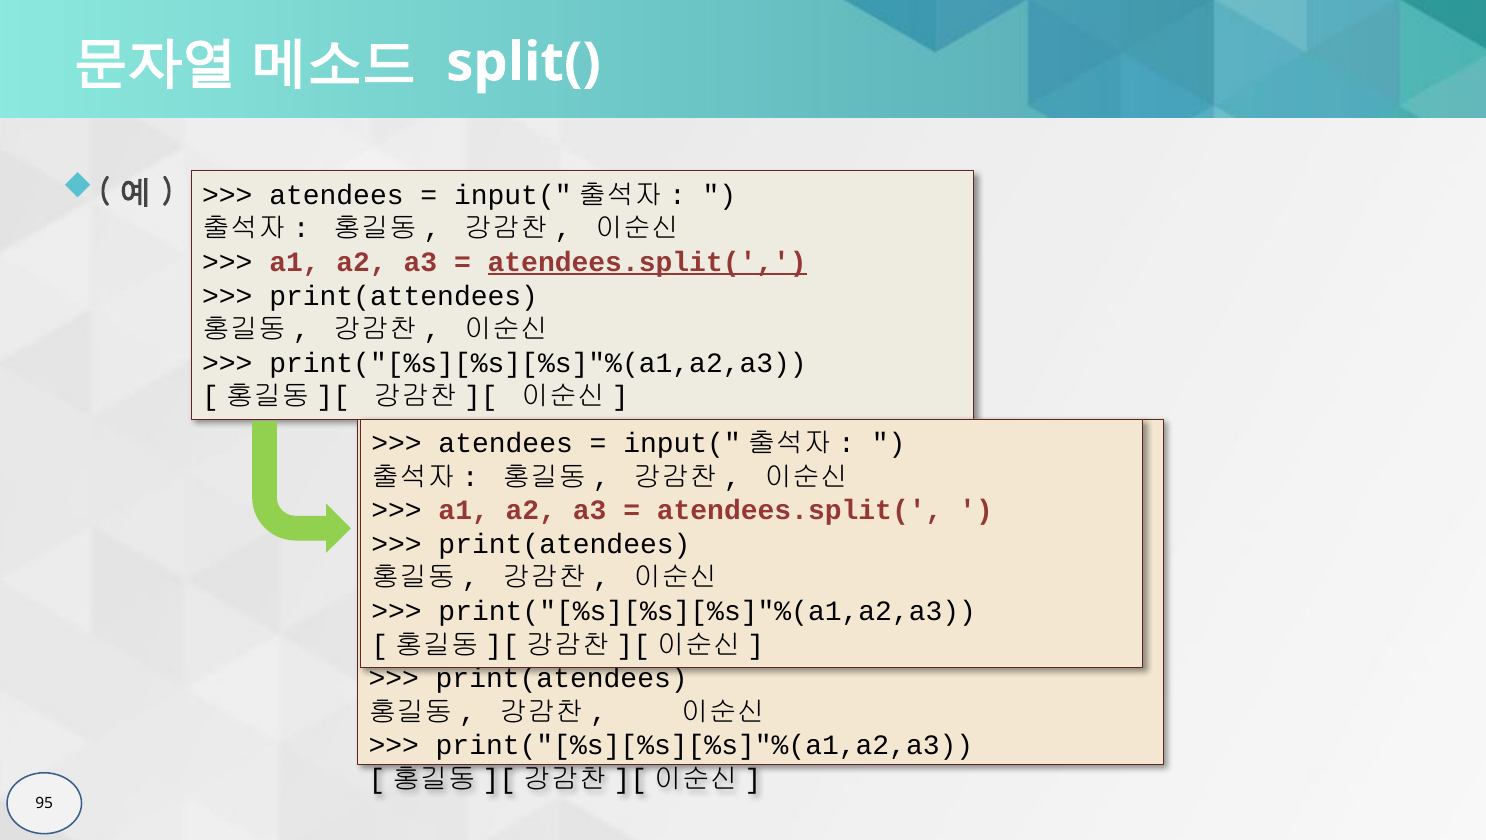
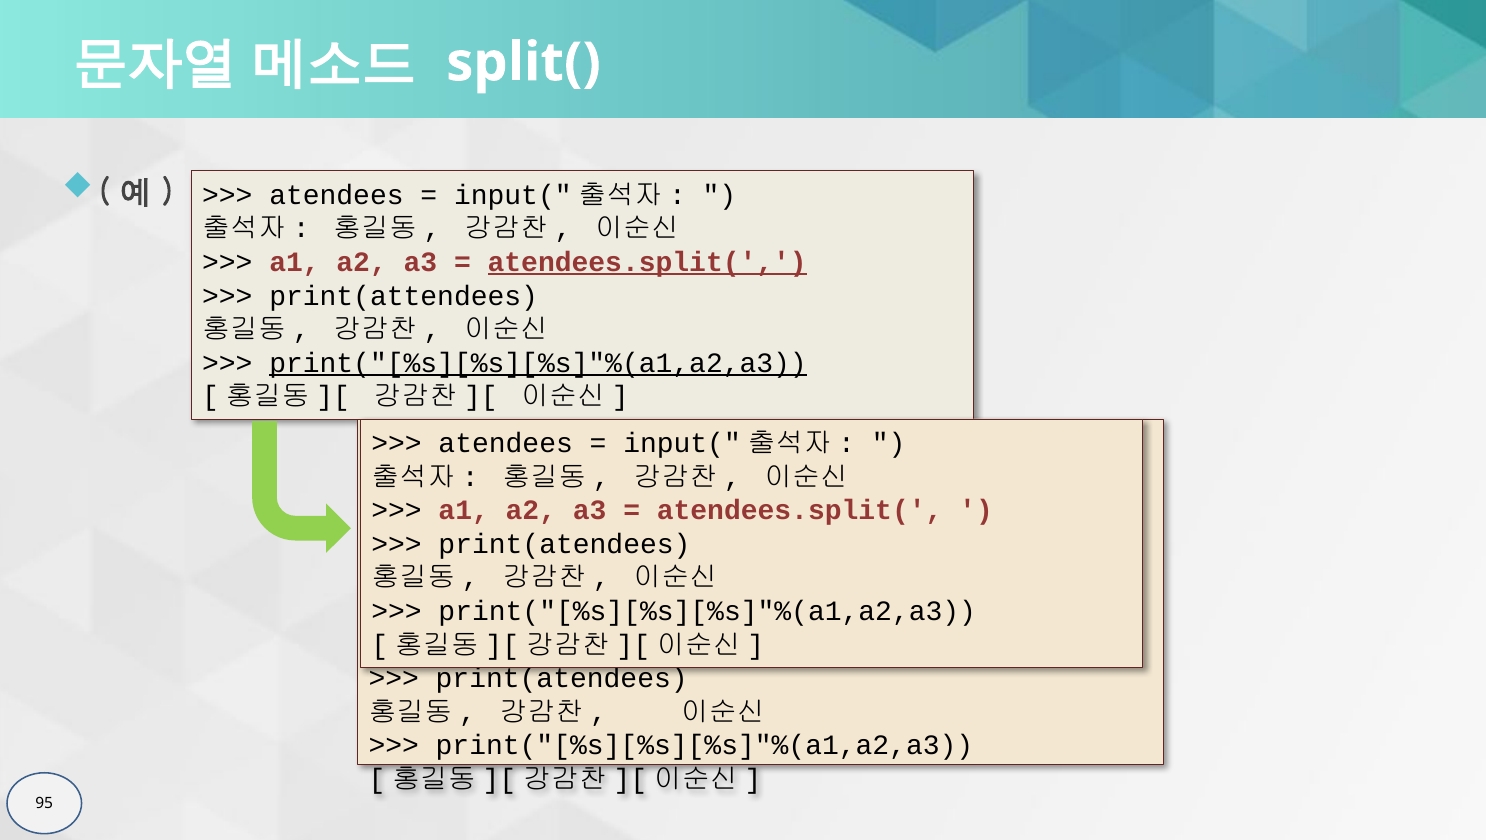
print("[%s][%s][%s]"%(a1,a2,a3 underline: none -> present (538, 363)
